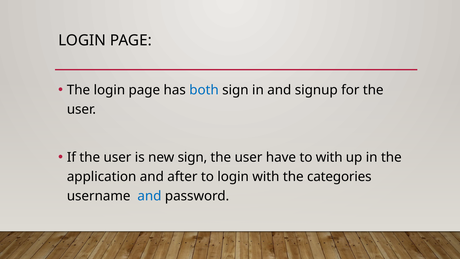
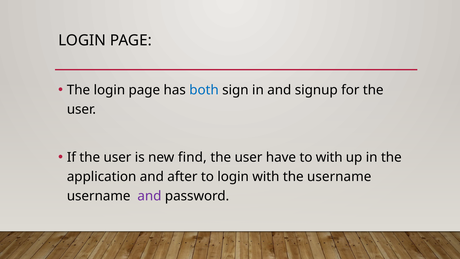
new sign: sign -> find (192, 157)
the categories: categories -> username (339, 177)
and colour: blue -> purple (149, 196)
